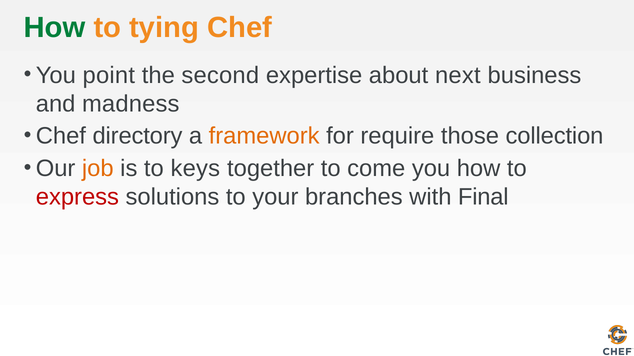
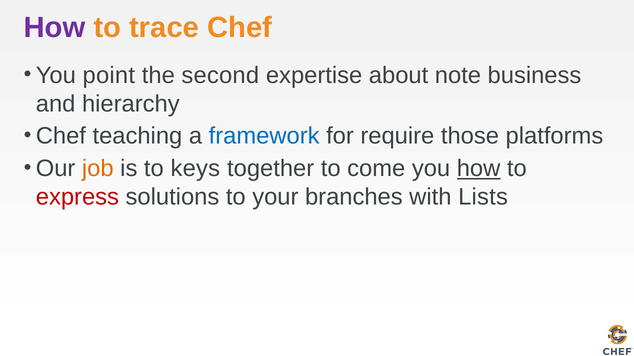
How colour: green -> purple (55, 27)
tying: tying -> trace (164, 27)
next: next -> note (458, 75)
madness: madness -> hierarchy (131, 104)
directory: directory -> teaching (137, 136)
framework colour: orange -> blue (264, 136)
collection: collection -> platforms (554, 136)
how underline: none -> present (479, 169)
Final: Final -> Lists (483, 197)
